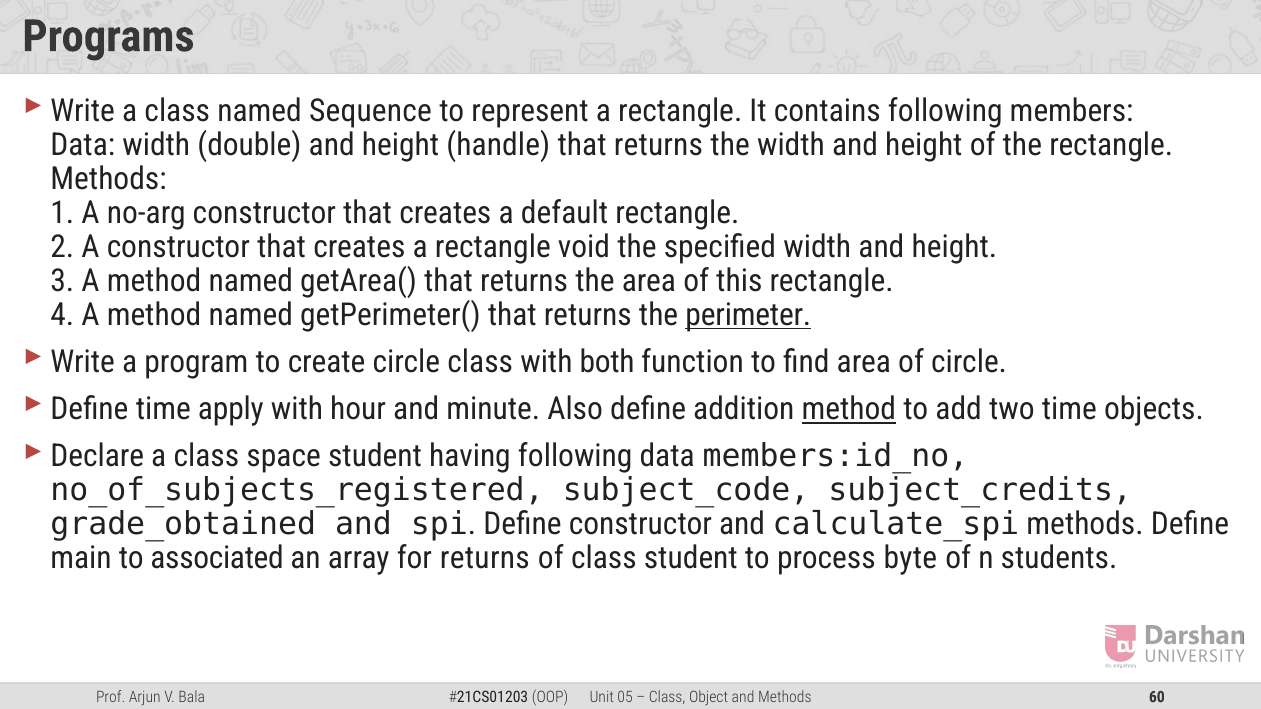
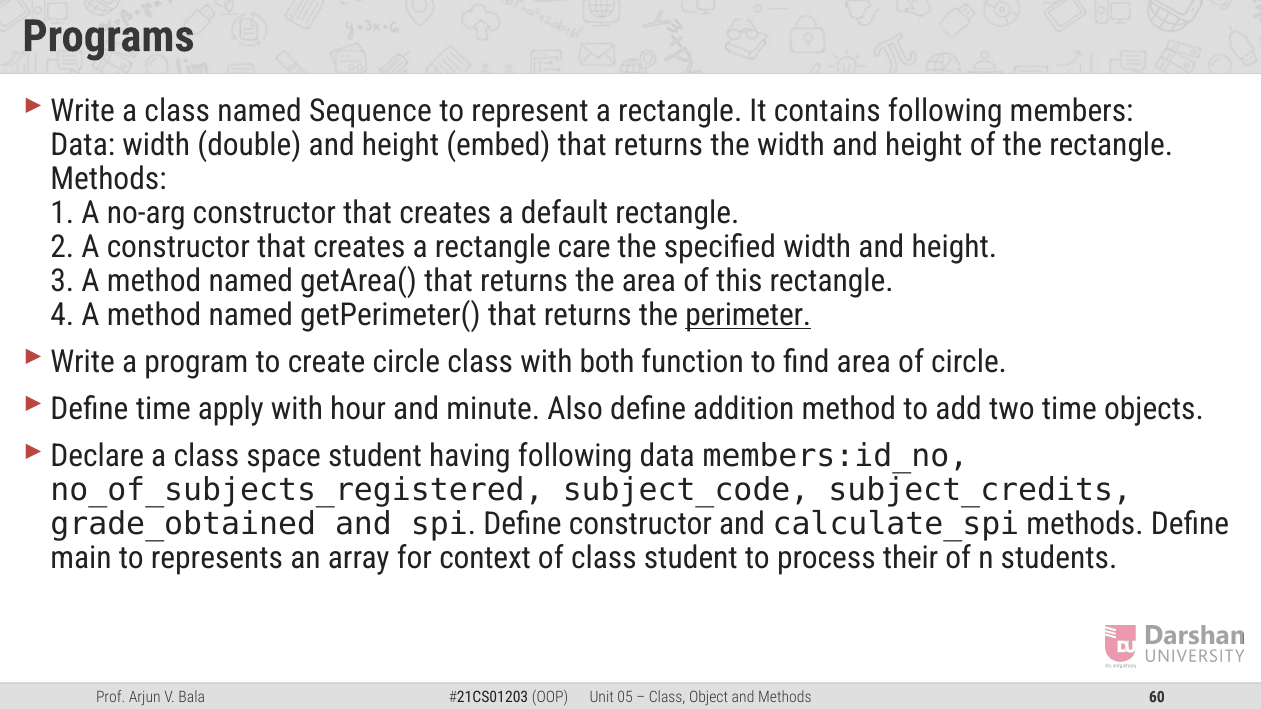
handle: handle -> embed (498, 145)
void: void -> care (584, 247)
method underline: present -> none (849, 409)
associated: associated -> represents (217, 559)
for returns: returns -> context (485, 559)
byte: byte -> their (911, 559)
